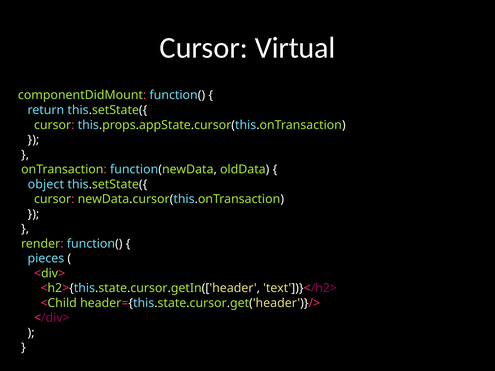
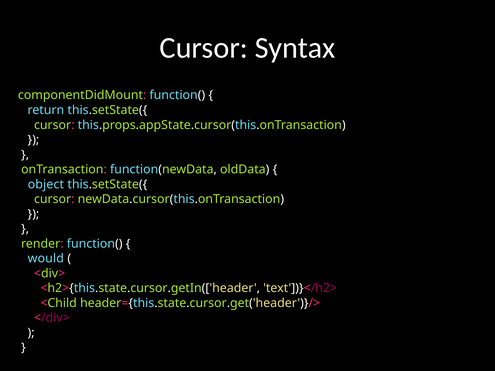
Virtual: Virtual -> Syntax (295, 48)
pieces: pieces -> would (46, 259)
